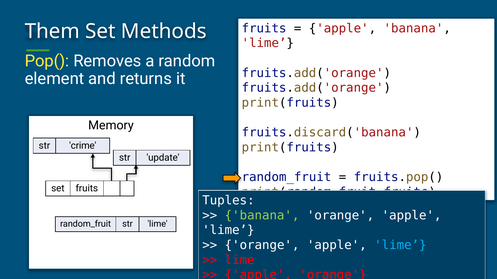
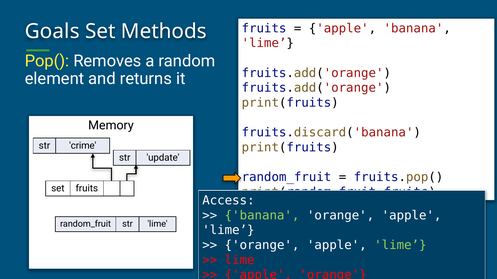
Them: Them -> Goals (52, 32)
Tuples: Tuples -> Access (228, 201)
lime colour: light blue -> light green (400, 246)
